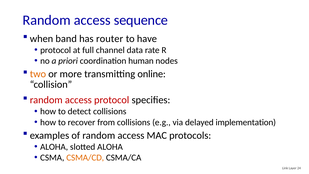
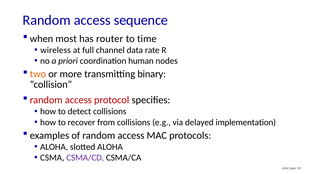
band: band -> most (66, 39)
have: have -> time (147, 39)
protocol: protocol -> wireless (56, 50)
online: online -> binary (152, 74)
CSMA/CD colour: orange -> purple (85, 157)
